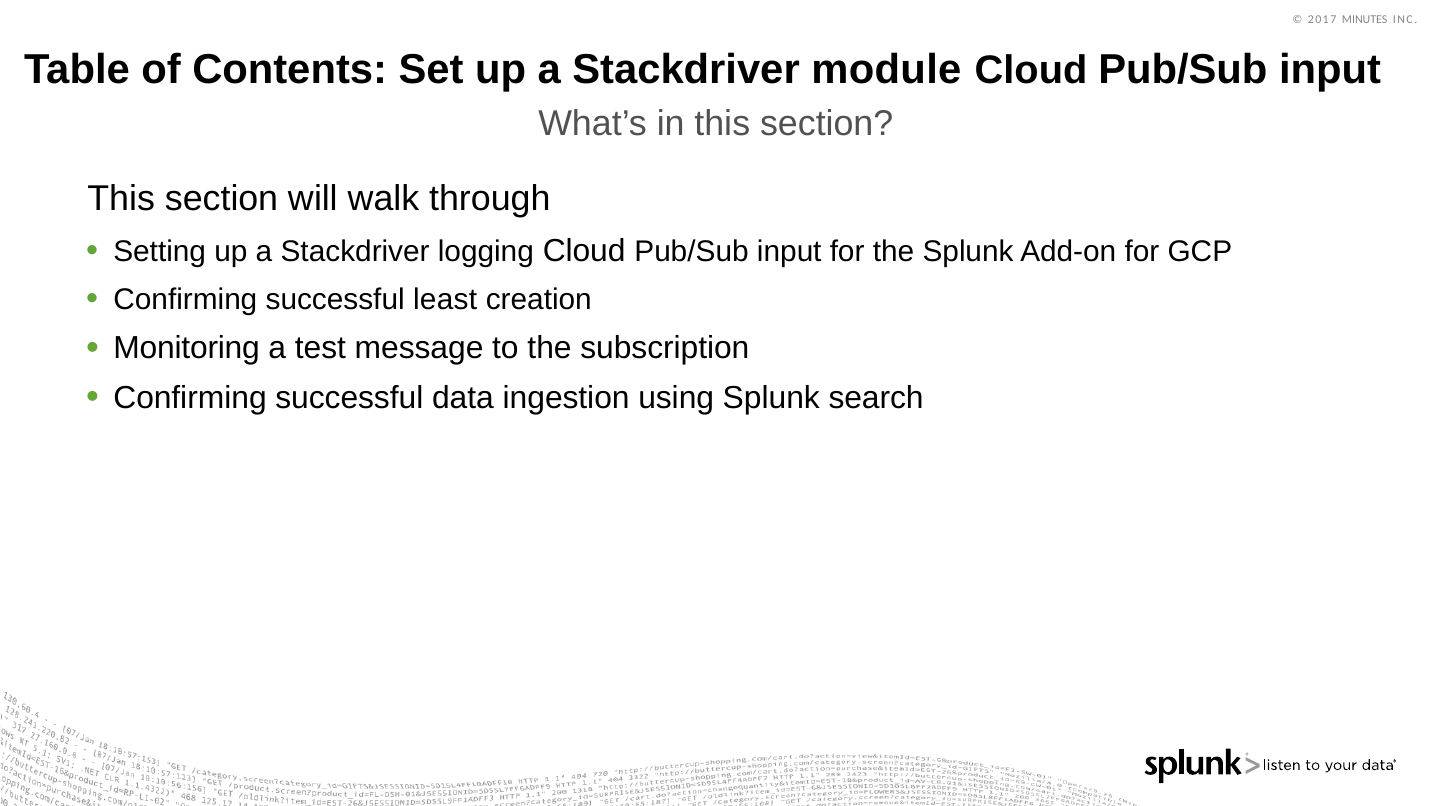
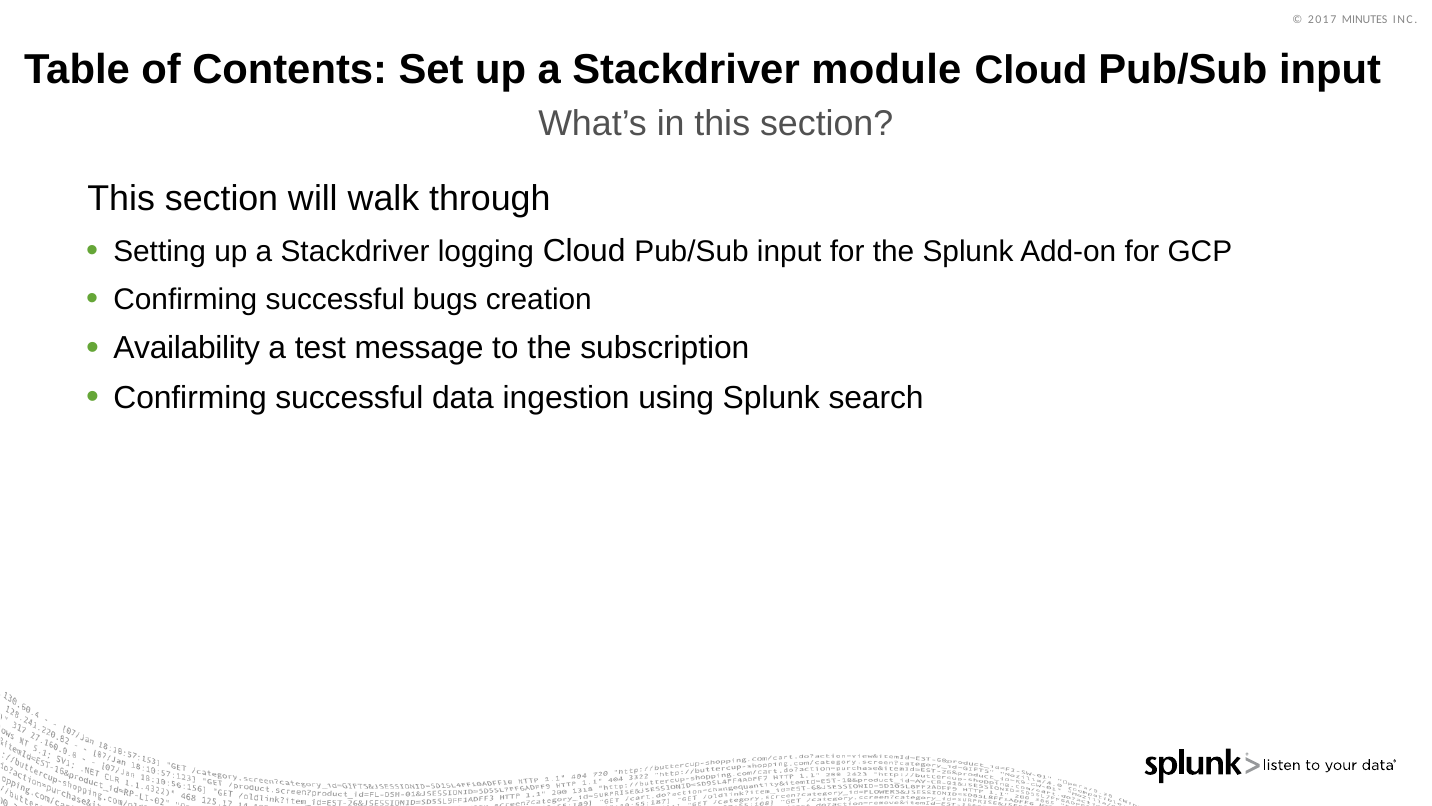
least: least -> bugs (445, 299)
Monitoring: Monitoring -> Availability (187, 348)
